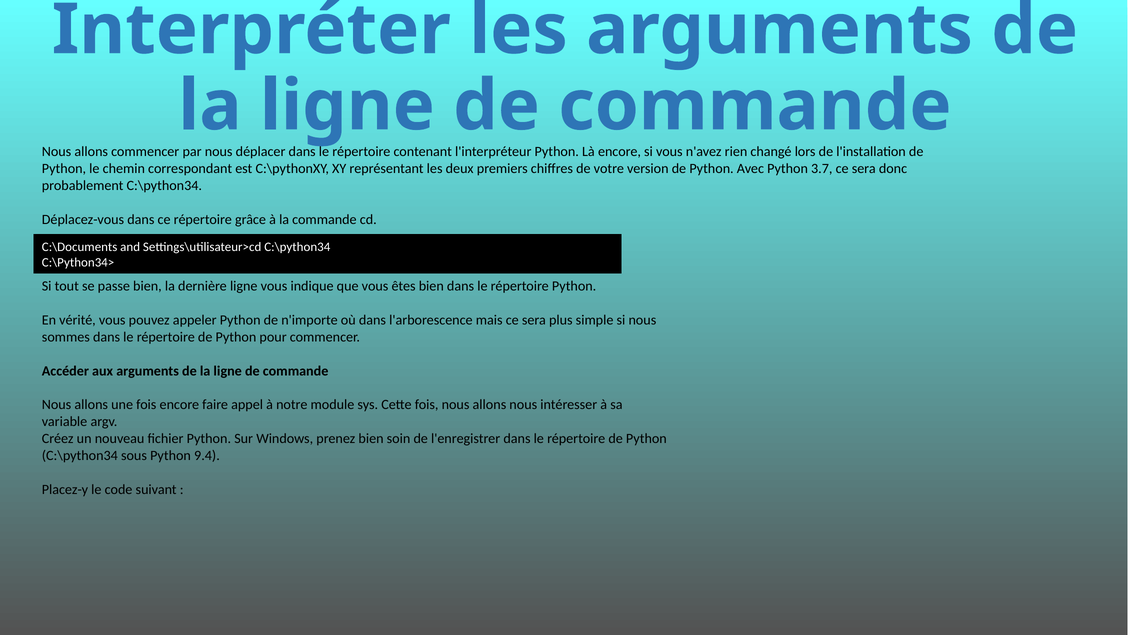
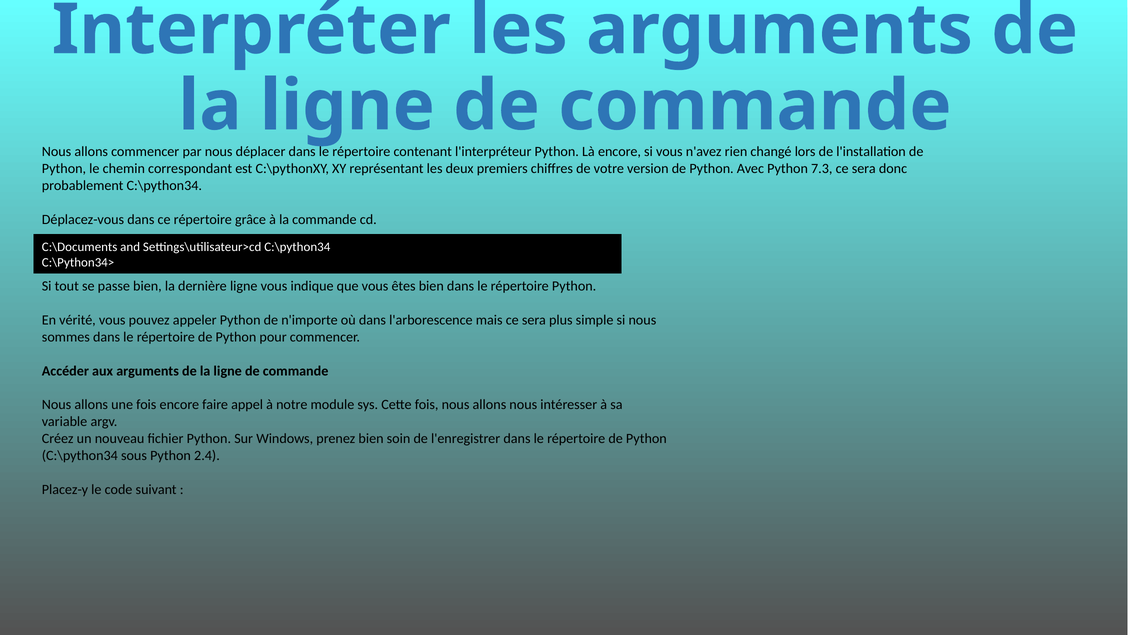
3.7: 3.7 -> 7.3 (822, 169)
9.4: 9.4 -> 2.4 (207, 456)
